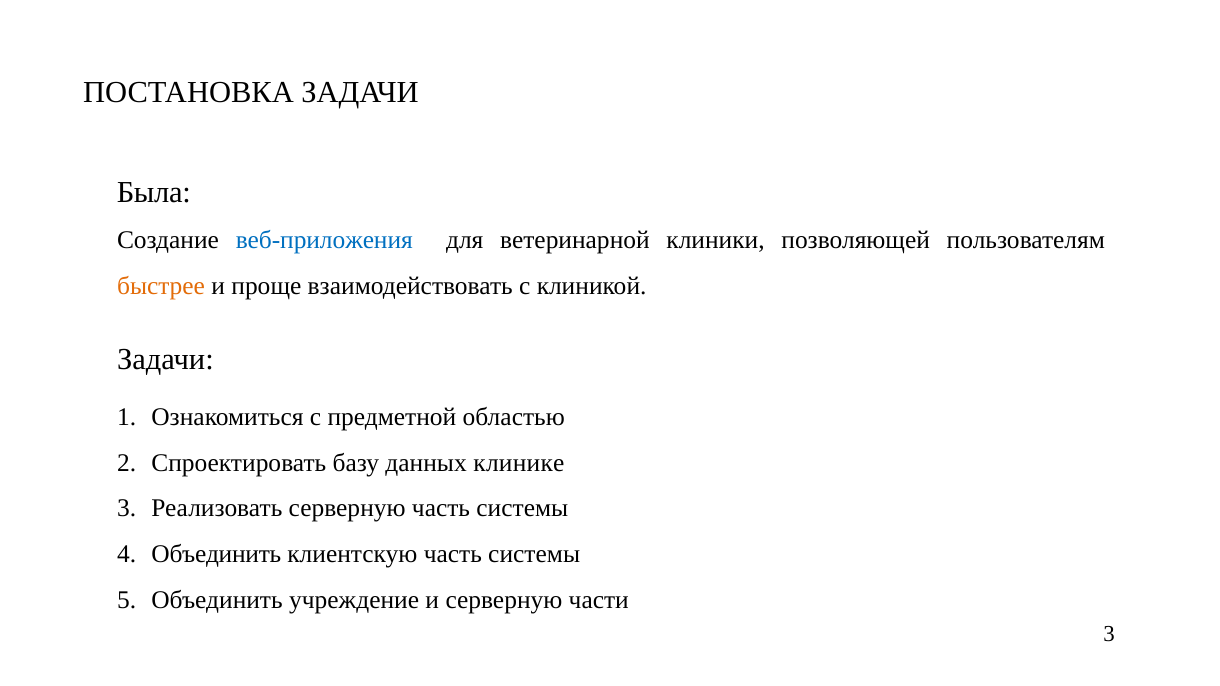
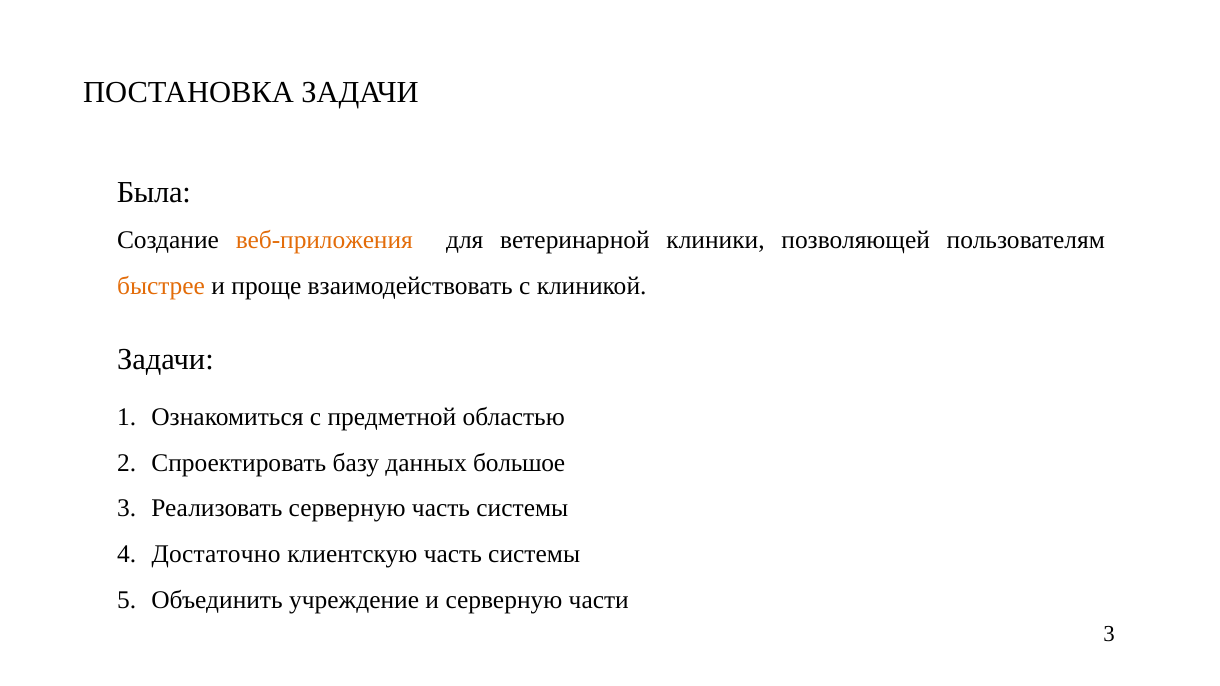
веб-приложения colour: blue -> orange (324, 241)
клинике: клинике -> большое (519, 463)
Объединить: Объединить -> Достаточно (216, 555)
